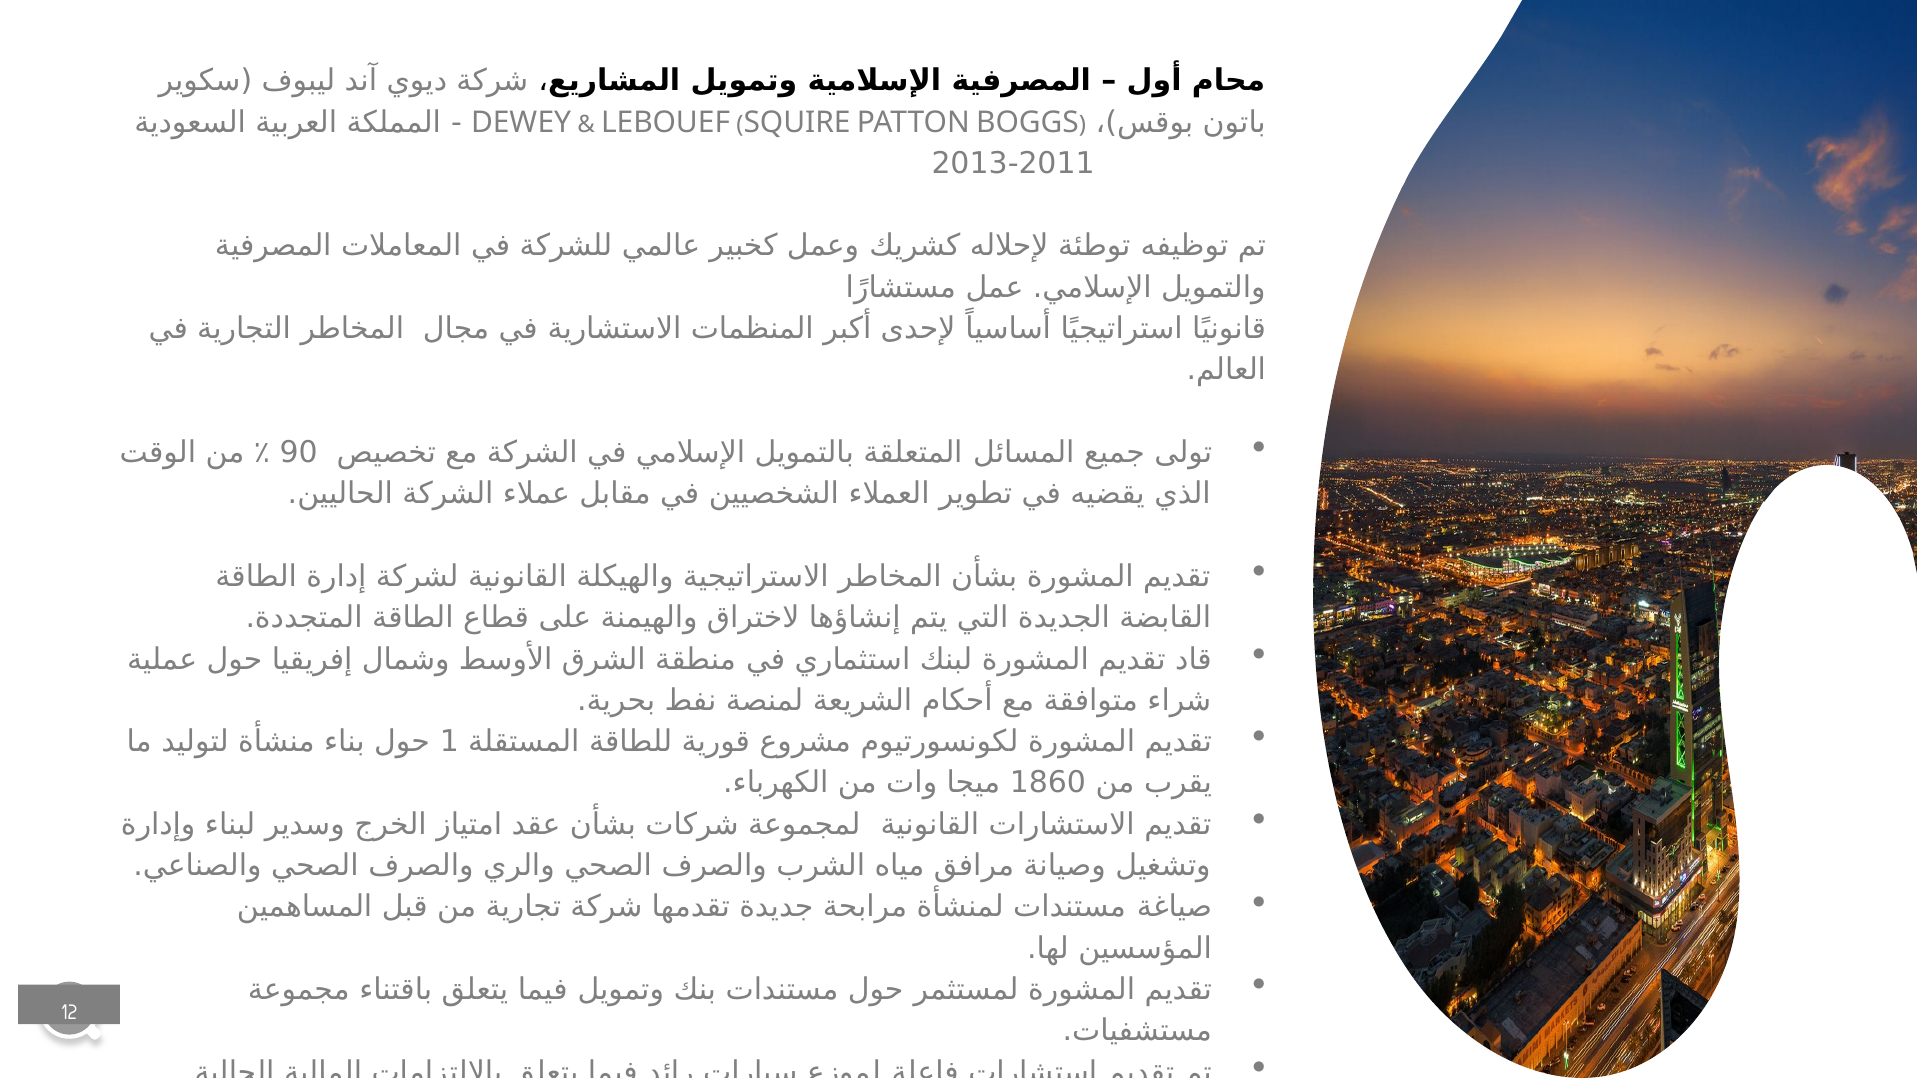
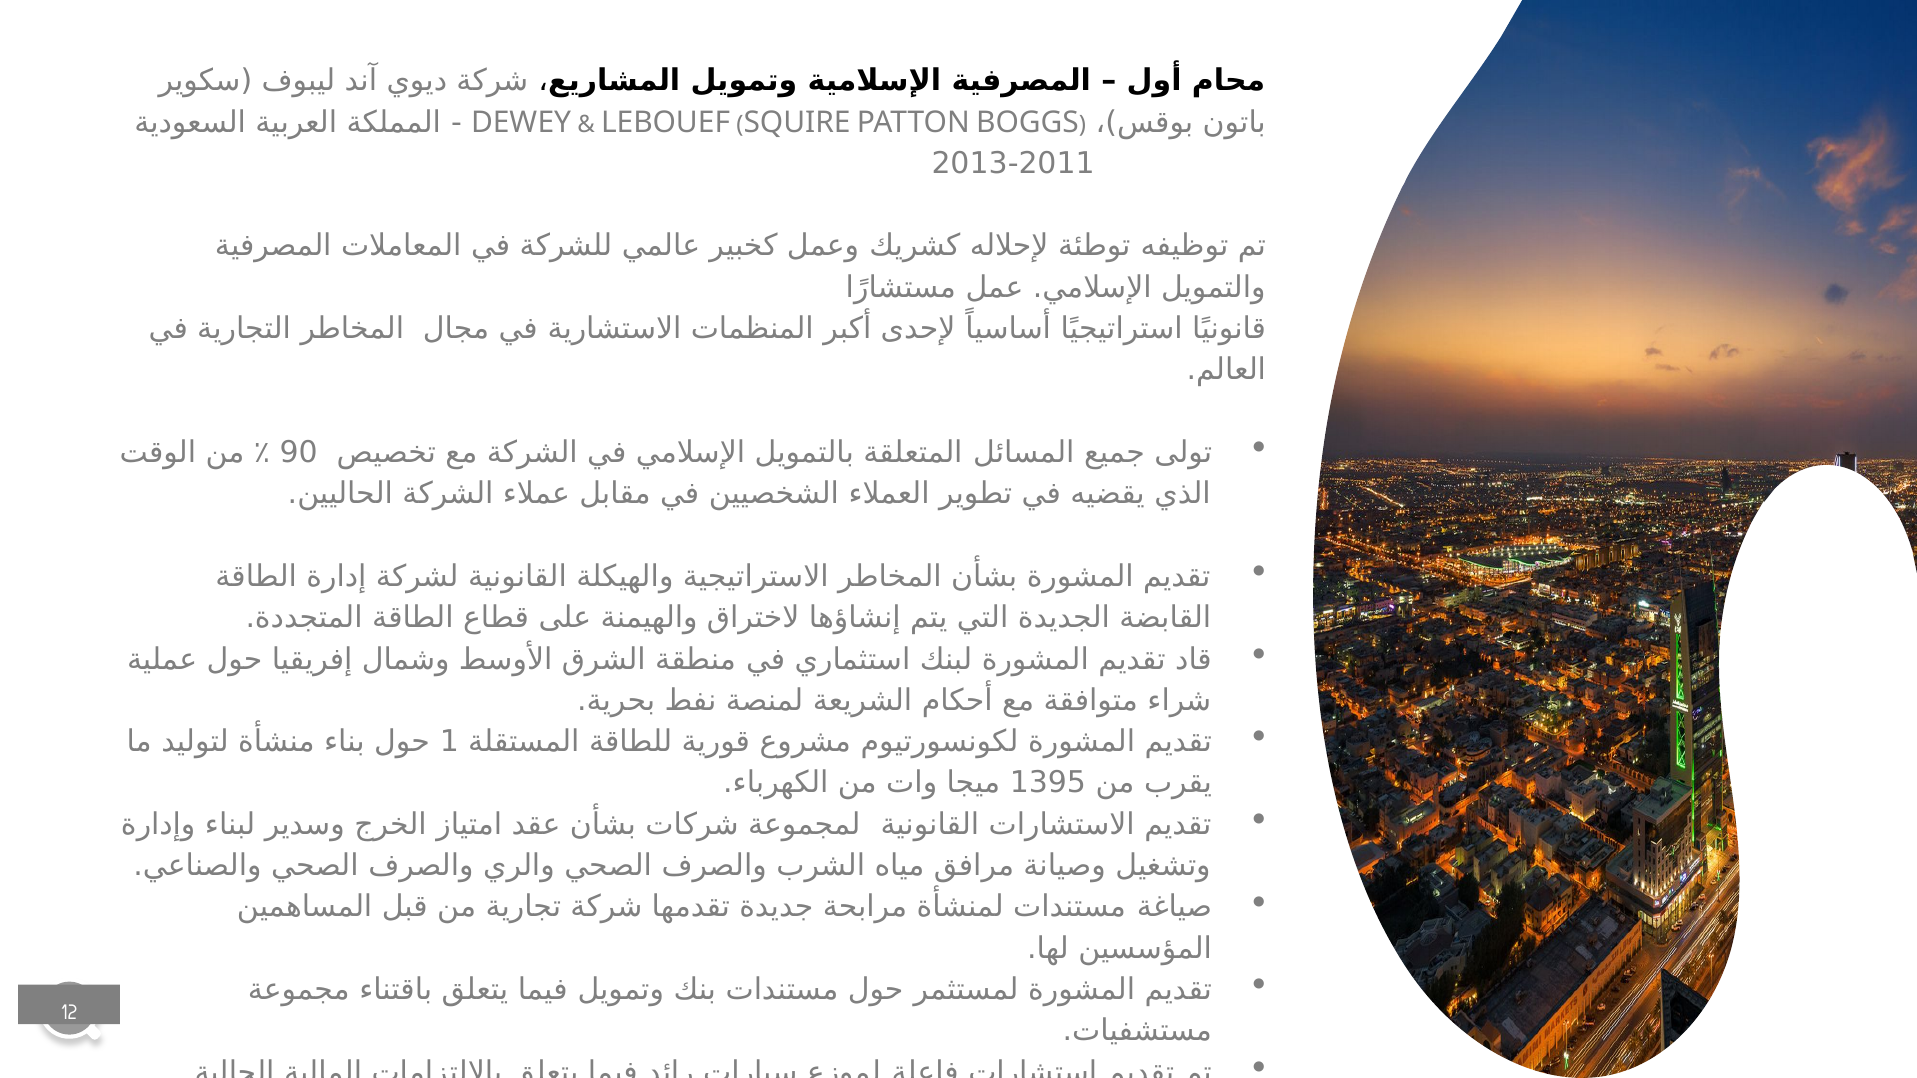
1860: 1860 -> 1395 (1048, 783)
